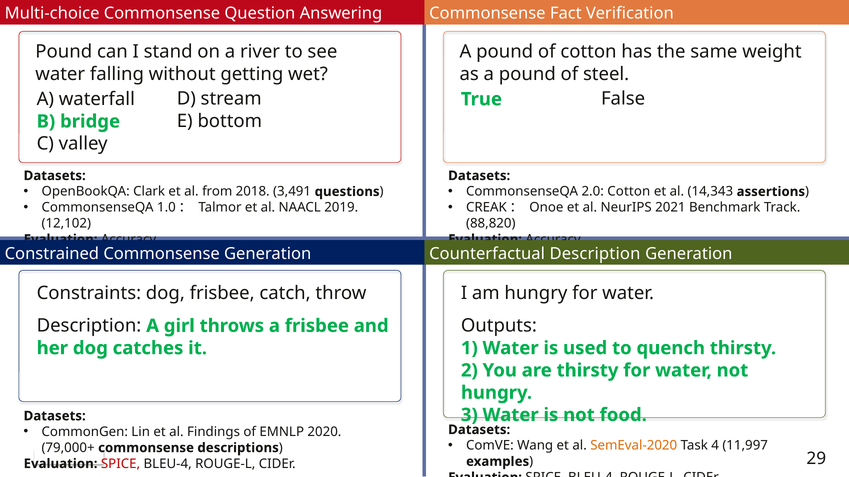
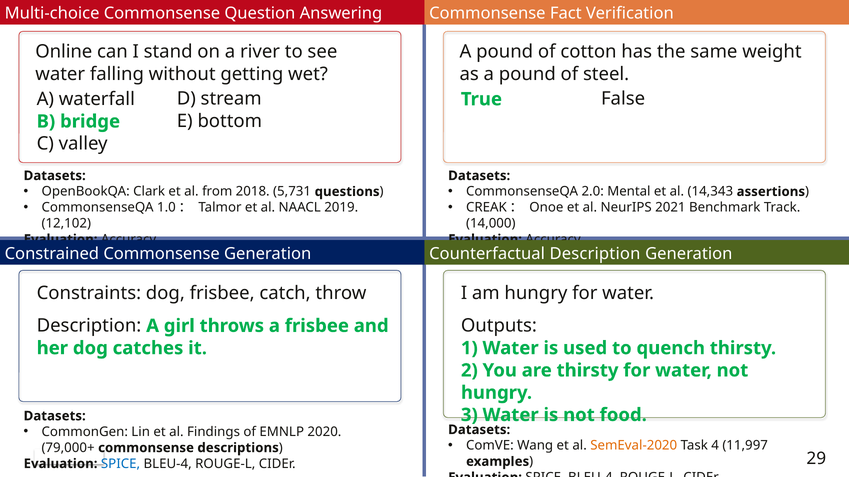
Pound: Pound -> Online (64, 52)
3,491: 3,491 -> 5,731 (292, 192)
2.0 Cotton: Cotton -> Mental (629, 192)
88,820: 88,820 -> 14,000 (491, 224)
SPICE colour: red -> blue (121, 464)
